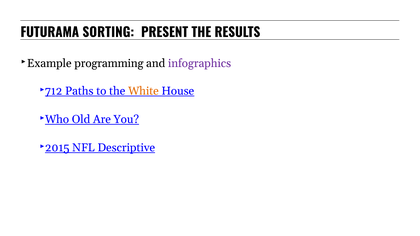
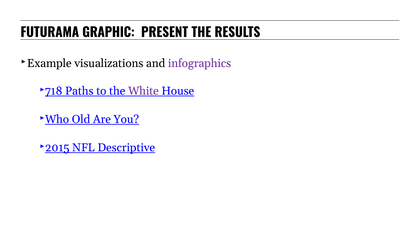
SORTING: SORTING -> GRAPHIC (108, 33)
programming: programming -> visualizations (109, 63)
712: 712 -> 718 (54, 91)
White colour: orange -> purple (143, 91)
